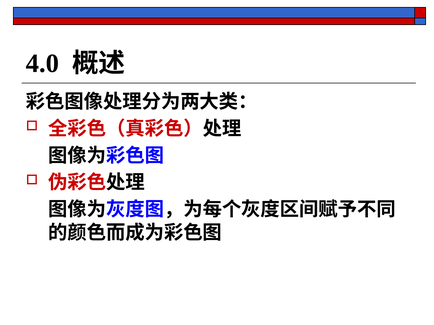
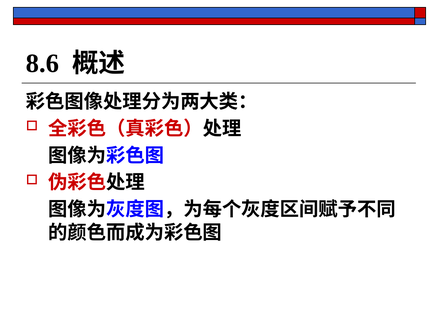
4.0: 4.0 -> 8.6 (43, 63)
